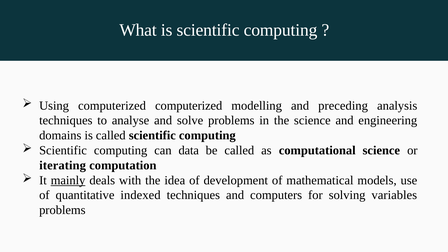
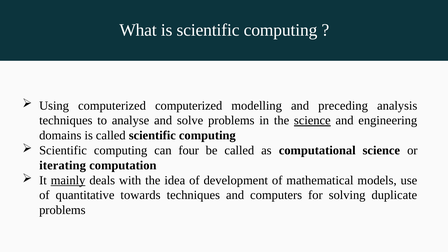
science underline: none -> present (312, 121)
data: data -> four (189, 150)
indexed: indexed -> towards (141, 195)
variables: variables -> duplicate (394, 195)
